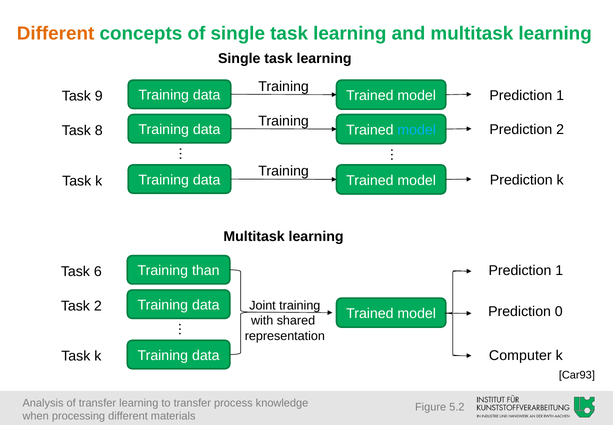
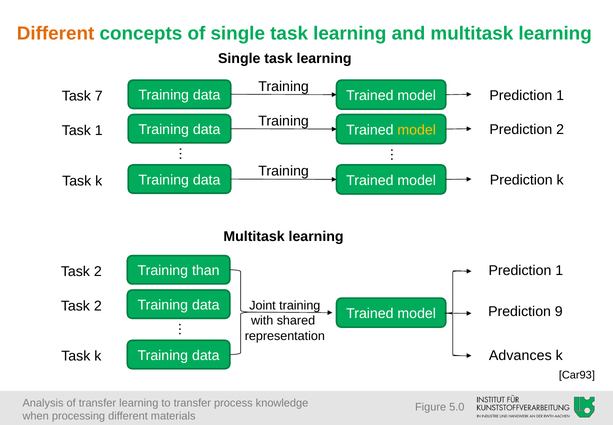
9: 9 -> 7 (99, 96)
model colour: light blue -> yellow (417, 130)
Task 8: 8 -> 1 (99, 130)
6: 6 -> 2 (98, 271)
0: 0 -> 9 (559, 311)
Computer: Computer -> Advances (520, 355)
5.2: 5.2 -> 5.0 (457, 407)
